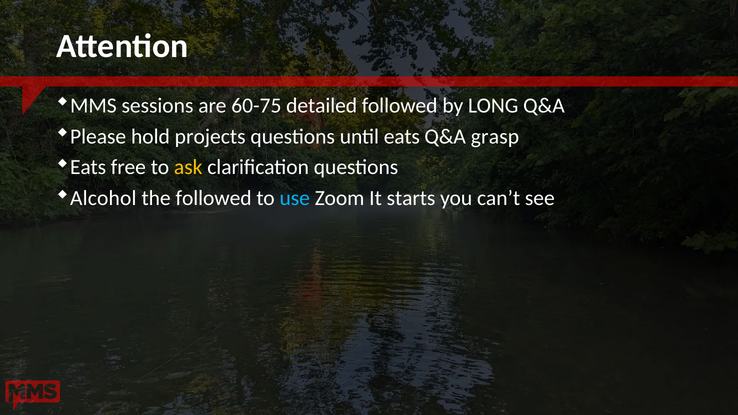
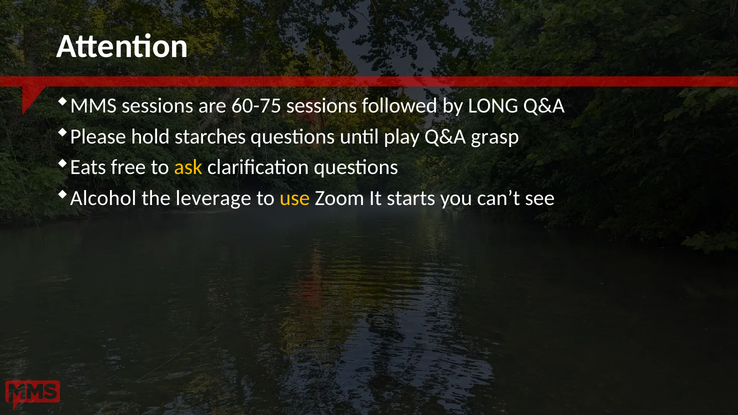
60-75 detailed: detailed -> sessions (322, 106)
projects: projects -> starches (210, 136)
until eats: eats -> play (402, 136)
the followed: followed -> leverage (213, 198)
use colour: light blue -> yellow (295, 198)
